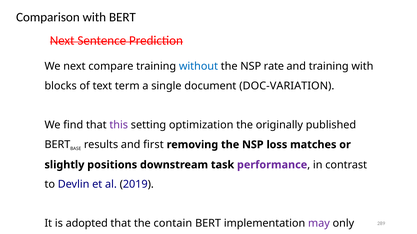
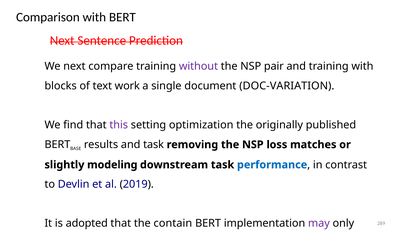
without colour: blue -> purple (198, 66)
rate: rate -> pair (274, 66)
text term: term -> work (127, 86)
and first: first -> task (154, 145)
positions: positions -> modeling (112, 165)
performance colour: purple -> blue (272, 165)
